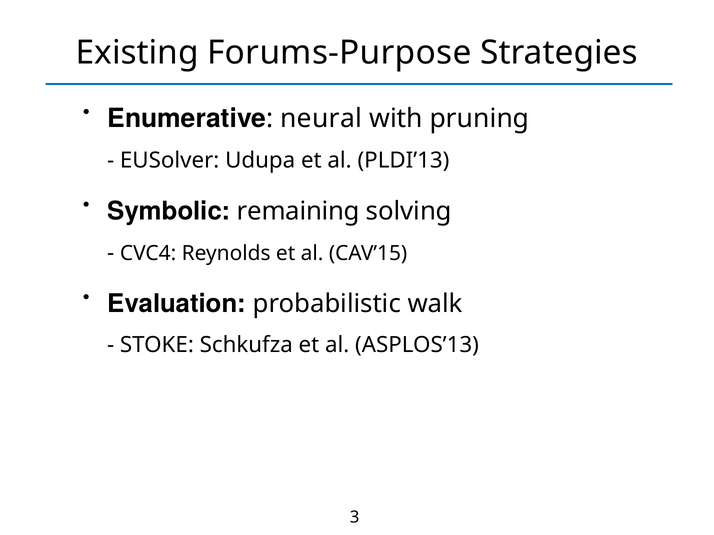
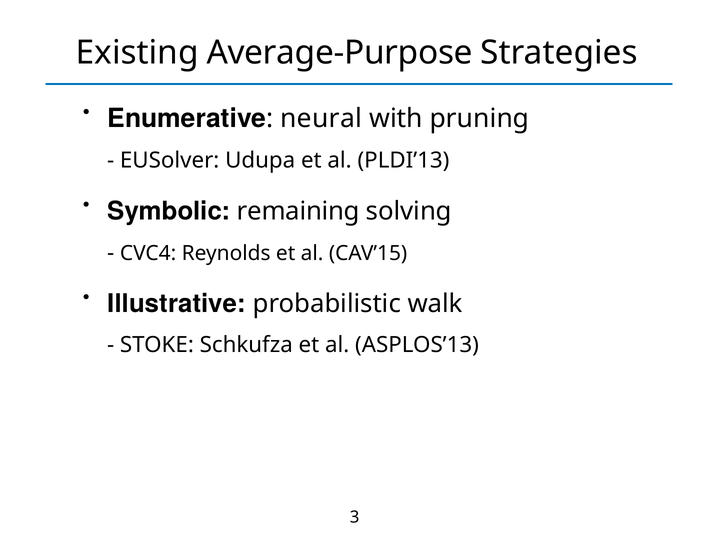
Forums-Purpose: Forums-Purpose -> Average-Purpose (340, 53)
Evaluation: Evaluation -> Illustrative (177, 304)
